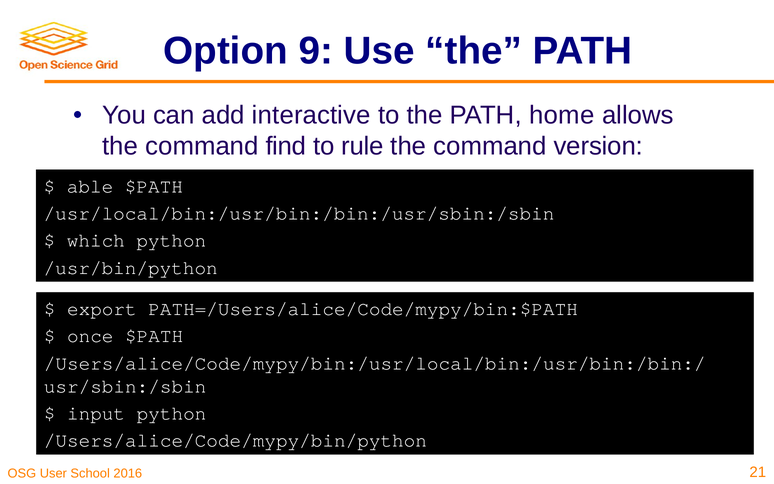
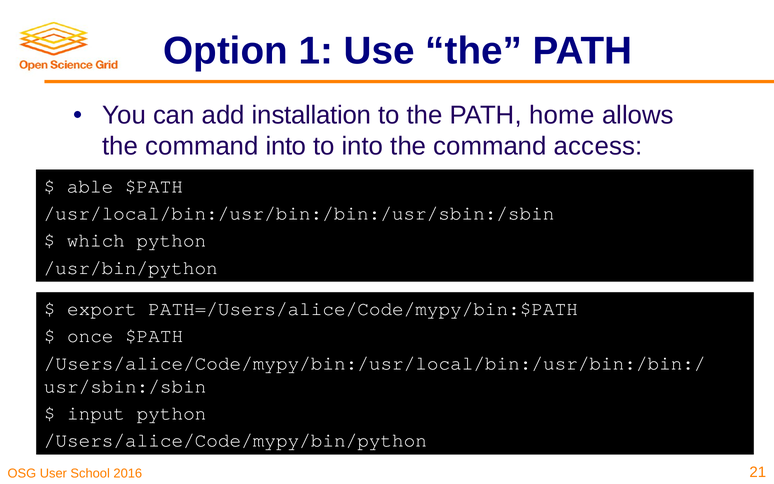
9: 9 -> 1 (316, 51)
interactive: interactive -> installation (312, 115)
command find: find -> into (286, 146)
to rule: rule -> into (362, 146)
version: version -> access (598, 146)
